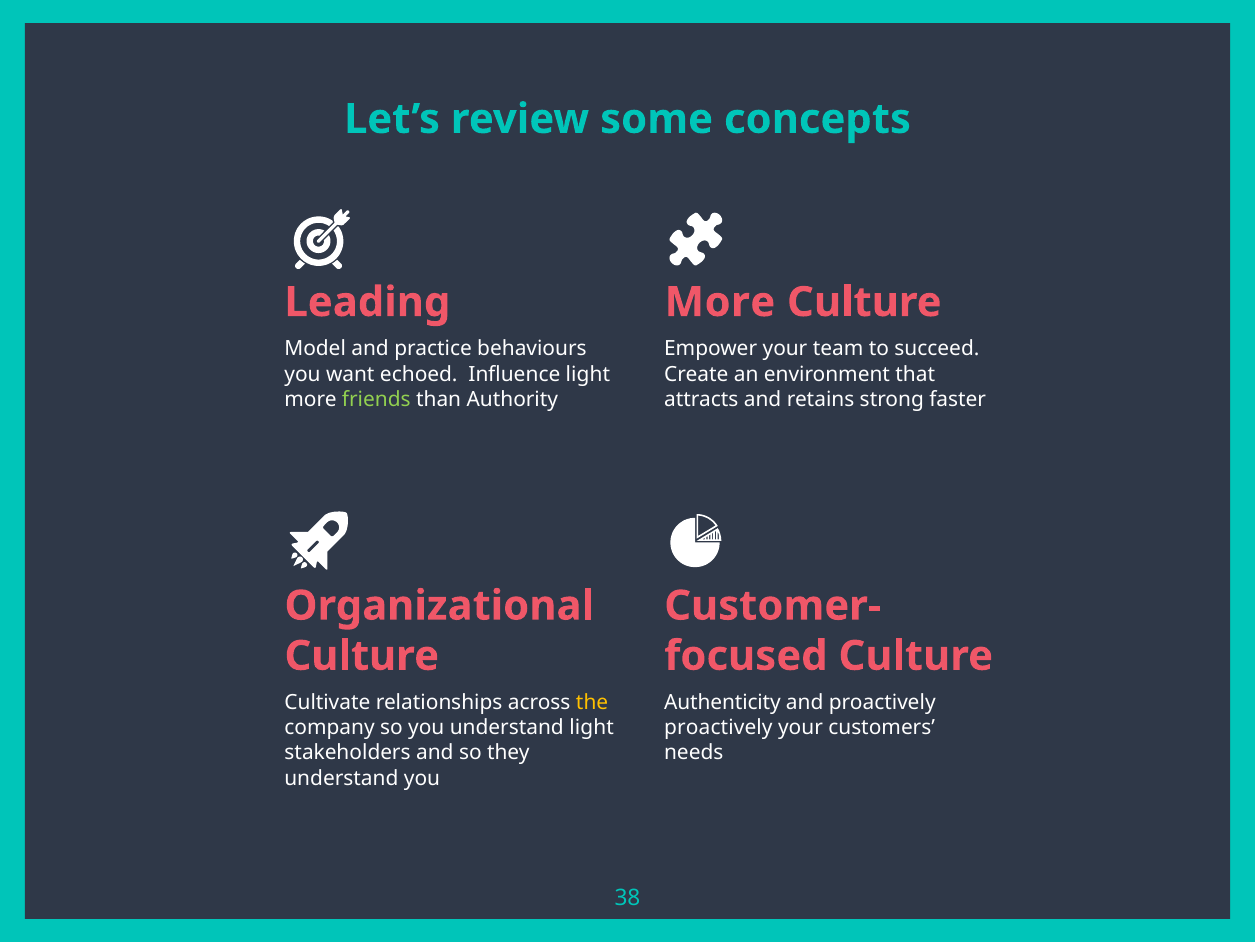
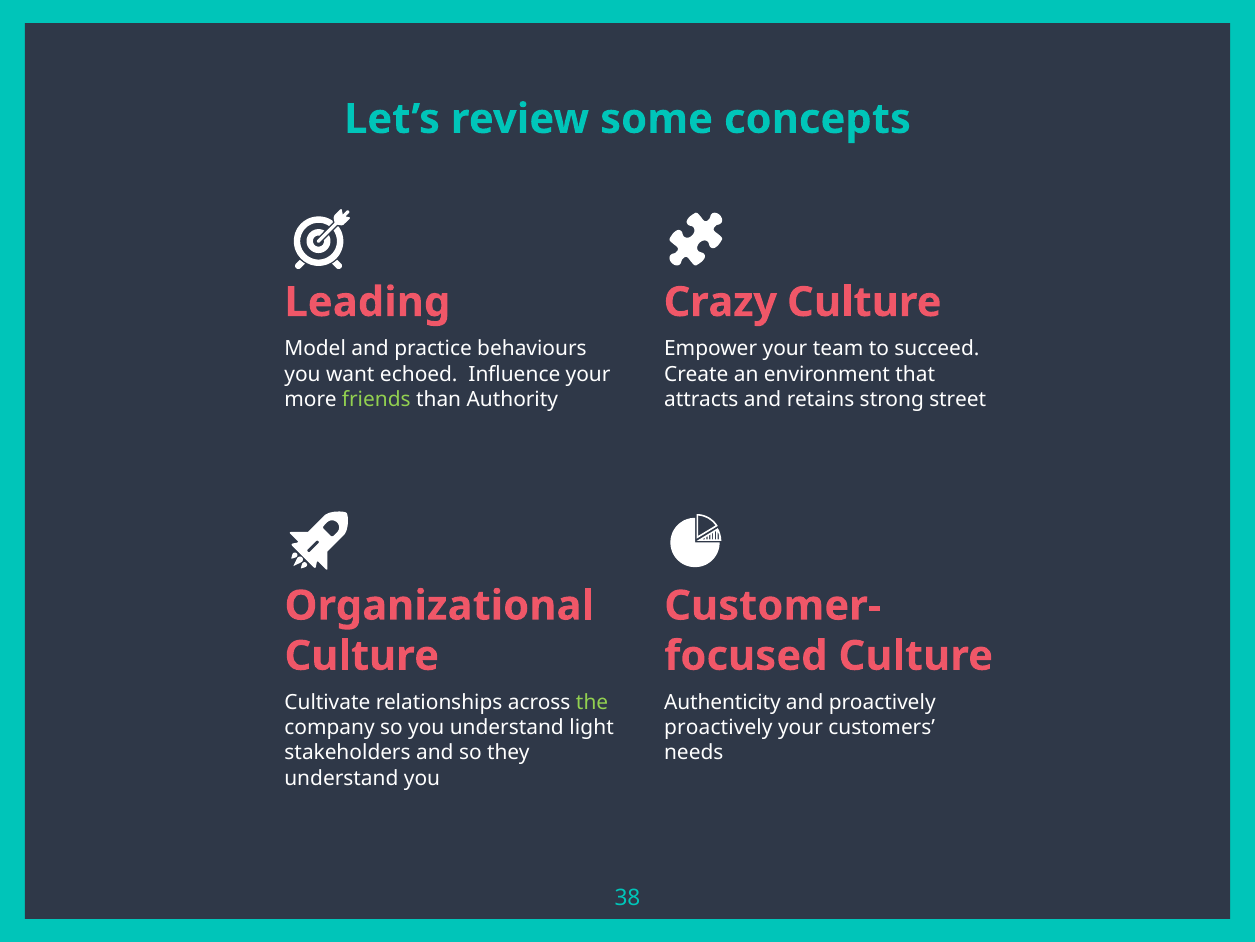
More: More -> Crazy (720, 302)
Influence light: light -> your (588, 374)
faster: faster -> street (958, 399)
the colour: yellow -> light green (592, 702)
